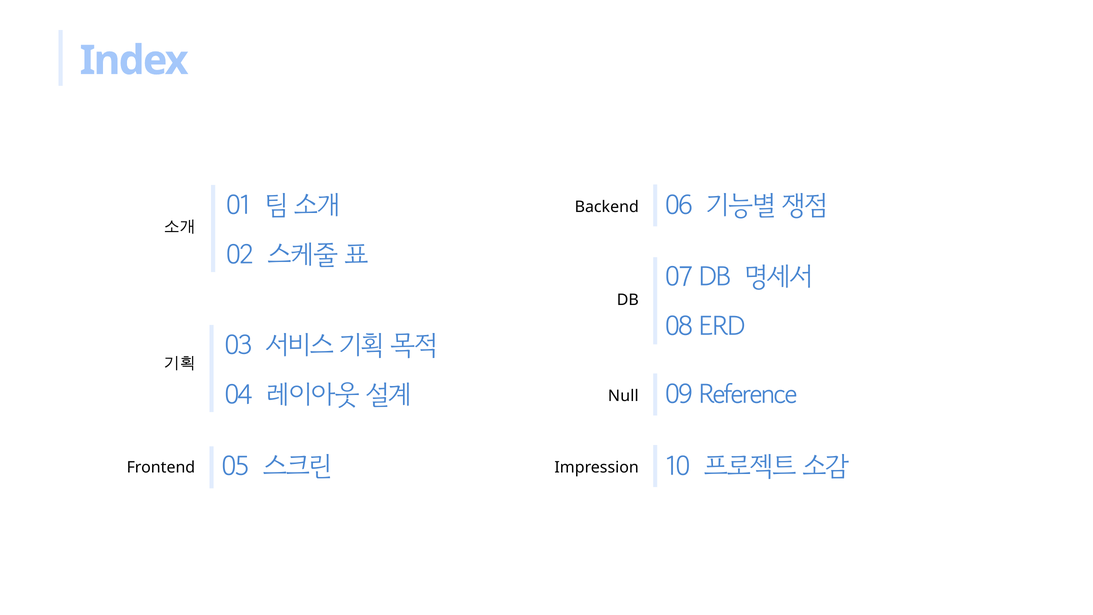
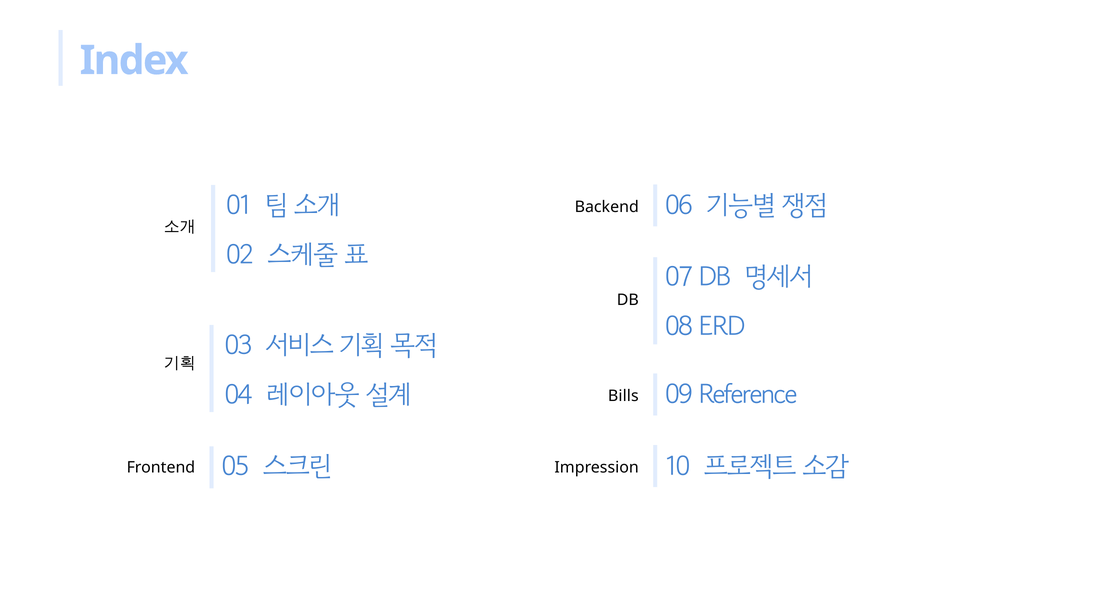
Null: Null -> Bills (623, 396)
